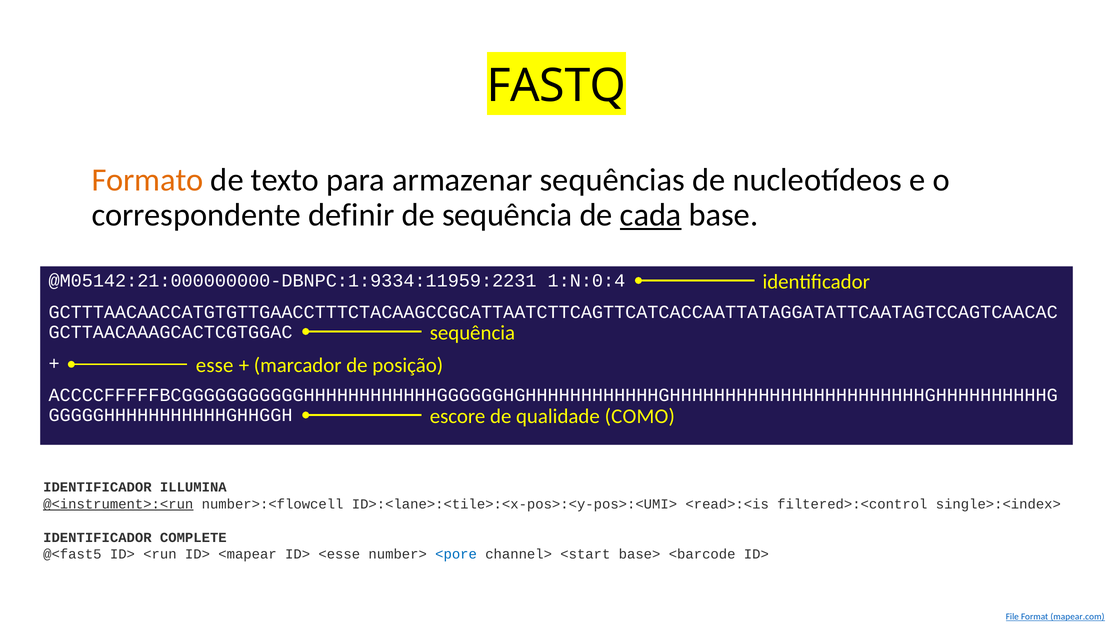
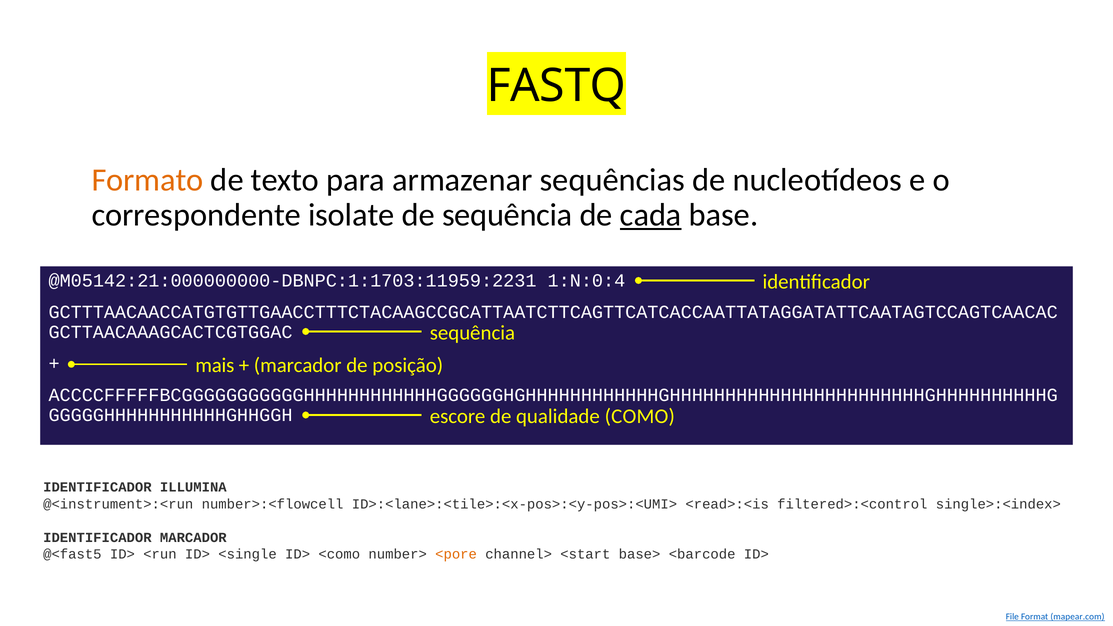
definir: definir -> isolate (351, 215)
@M05142:21:000000000-DBNPC:1:9334:11959:2231: @M05142:21:000000000-DBNPC:1:9334:11959:2231 -> @M05142:21:000000000-DBNPC:1:1703:11959:2231 (293, 280)
esse: esse -> mais (215, 366)
@<instrument>:<run underline: present -> none (118, 504)
IDENTIFICADOR COMPLETE: COMPLETE -> MARCADOR (193, 538)
<mapear: <mapear -> <single (248, 554)
<esse: <esse -> <como (339, 554)
<pore colour: blue -> orange (456, 554)
